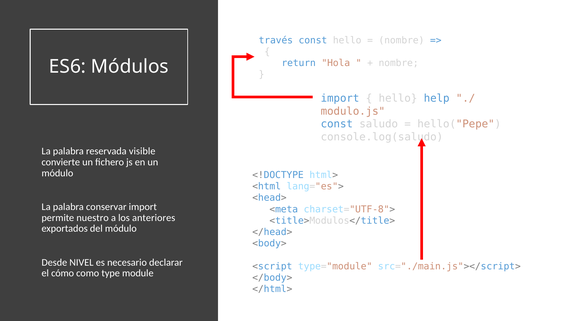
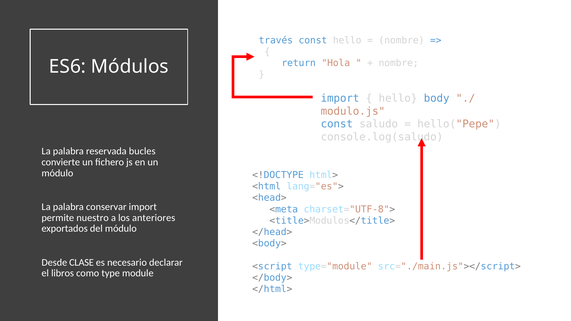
help: help -> body (437, 98)
visible: visible -> bucles (142, 151)
NIVEL: NIVEL -> CLASE (82, 263)
cómo: cómo -> libros (63, 273)
